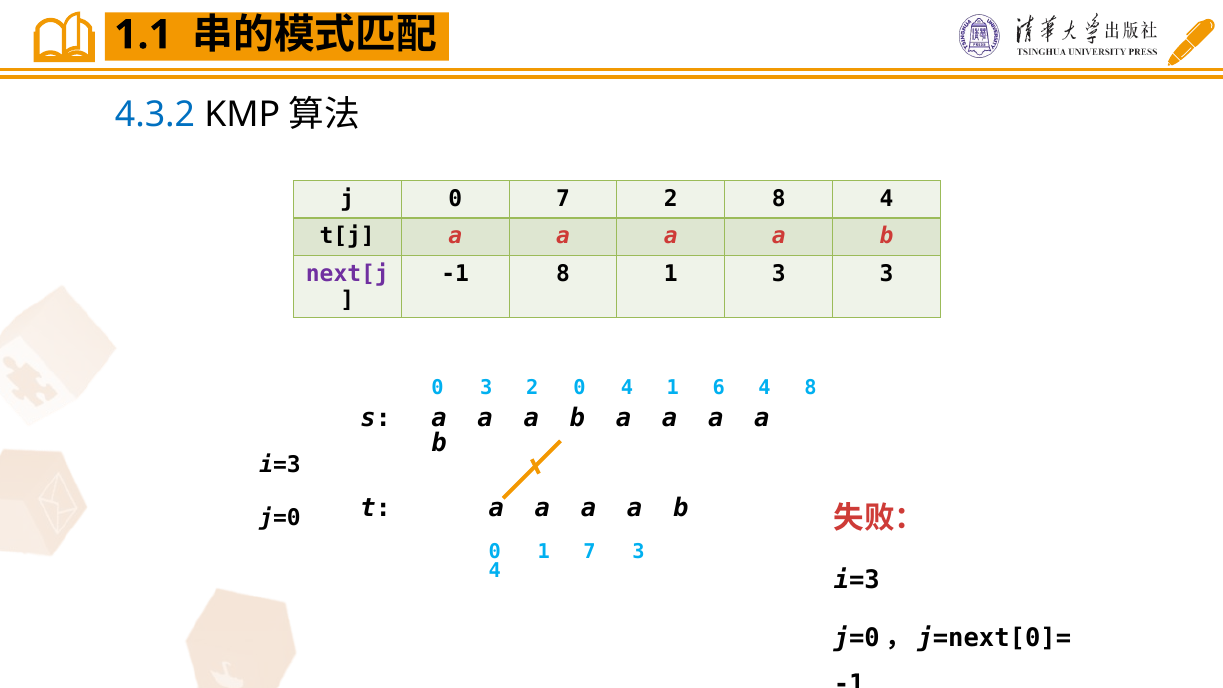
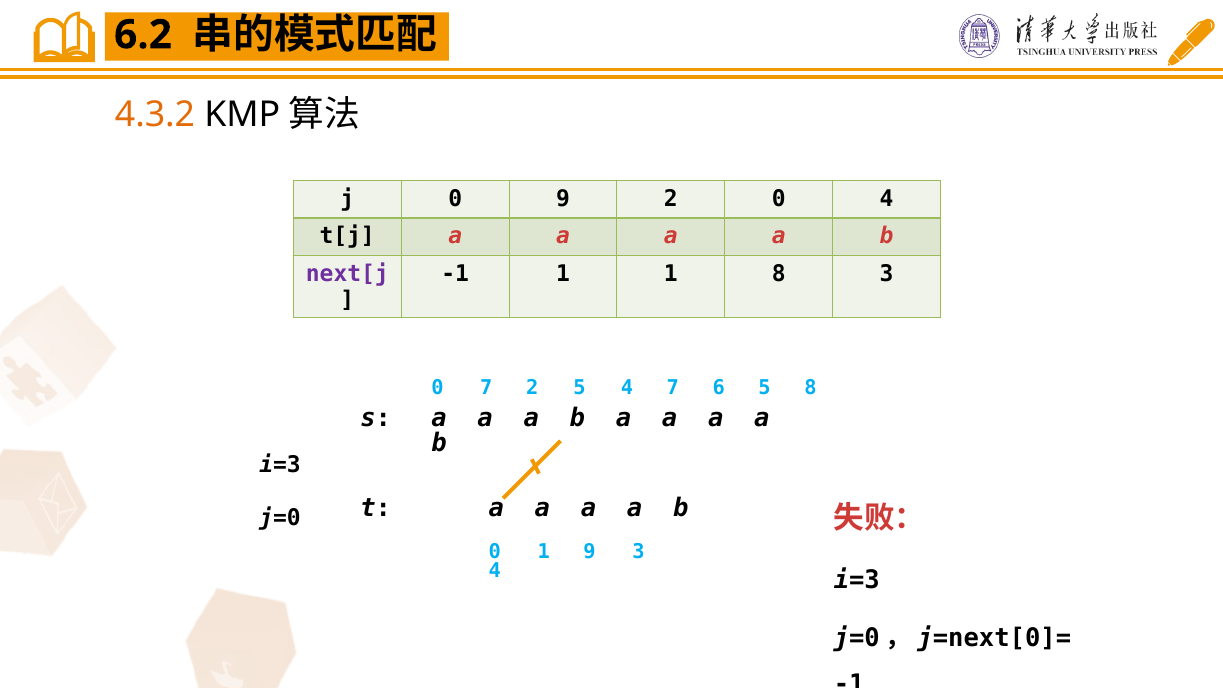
1.1: 1.1 -> 6.2 (143, 35)
4.3.2 colour: blue -> orange (155, 114)
0 7: 7 -> 9 (563, 199)
2 8: 8 -> 0 (779, 199)
-1 8: 8 -> 1 (563, 273)
1 3: 3 -> 8 (779, 273)
0 3: 3 -> 7 (486, 388)
2 0: 0 -> 5 (580, 388)
4 1: 1 -> 7 (673, 388)
6 4: 4 -> 5 (765, 388)
1 7: 7 -> 9 (590, 551)
